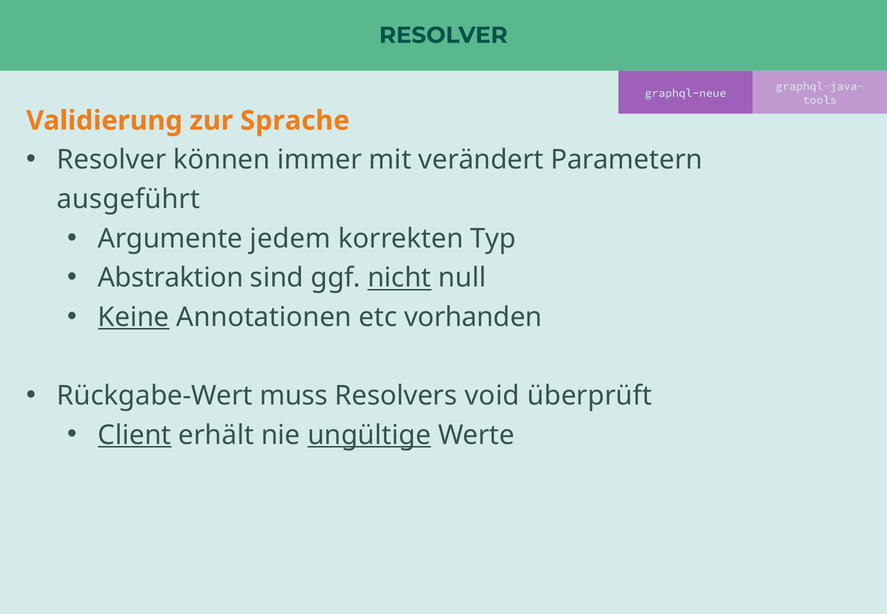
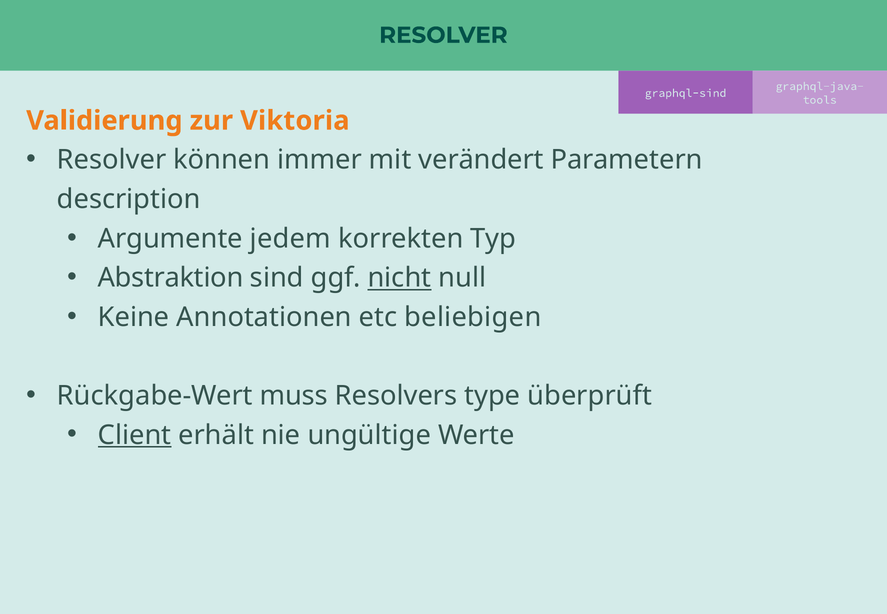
graphql-neue: graphql-neue -> graphql-sind (686, 93)
Sprache: Sprache -> Viktoria (295, 121)
ausgeführt: ausgeführt -> description (129, 199)
Keine underline: present -> none (134, 317)
vorhanden: vorhanden -> beliebigen (473, 317)
void: void -> type (492, 396)
ungültige underline: present -> none (369, 435)
